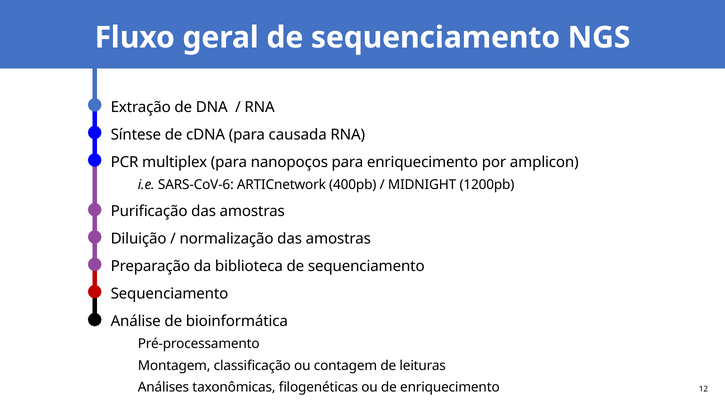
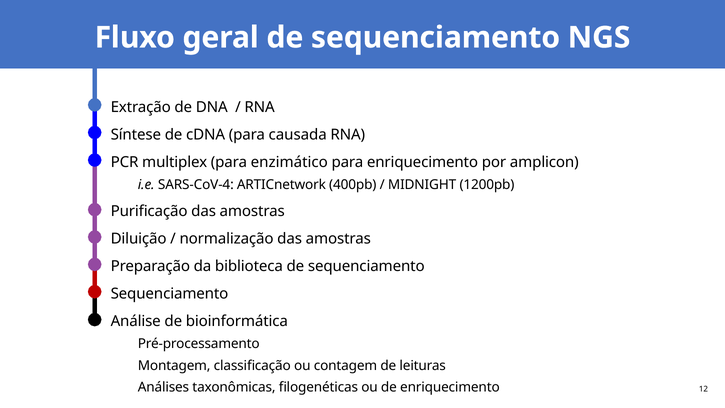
nanopoços: nanopoços -> enzimático (289, 162)
SARS-CoV-6: SARS-CoV-6 -> SARS-CoV-4 (196, 185)
